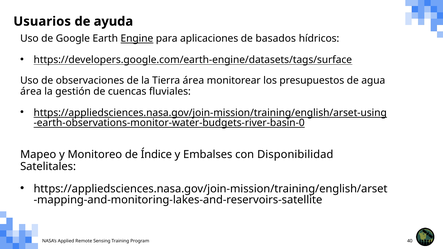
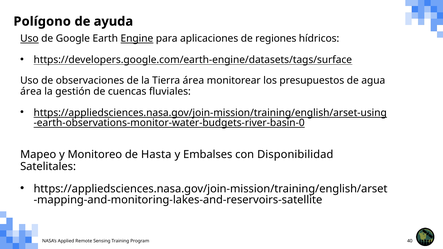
Usuarios: Usuarios -> Polígono (42, 21)
Uso underline: none -> present (29, 39)
basados: basados -> regiones (276, 39)
Índice: Índice -> Hasta (156, 155)
